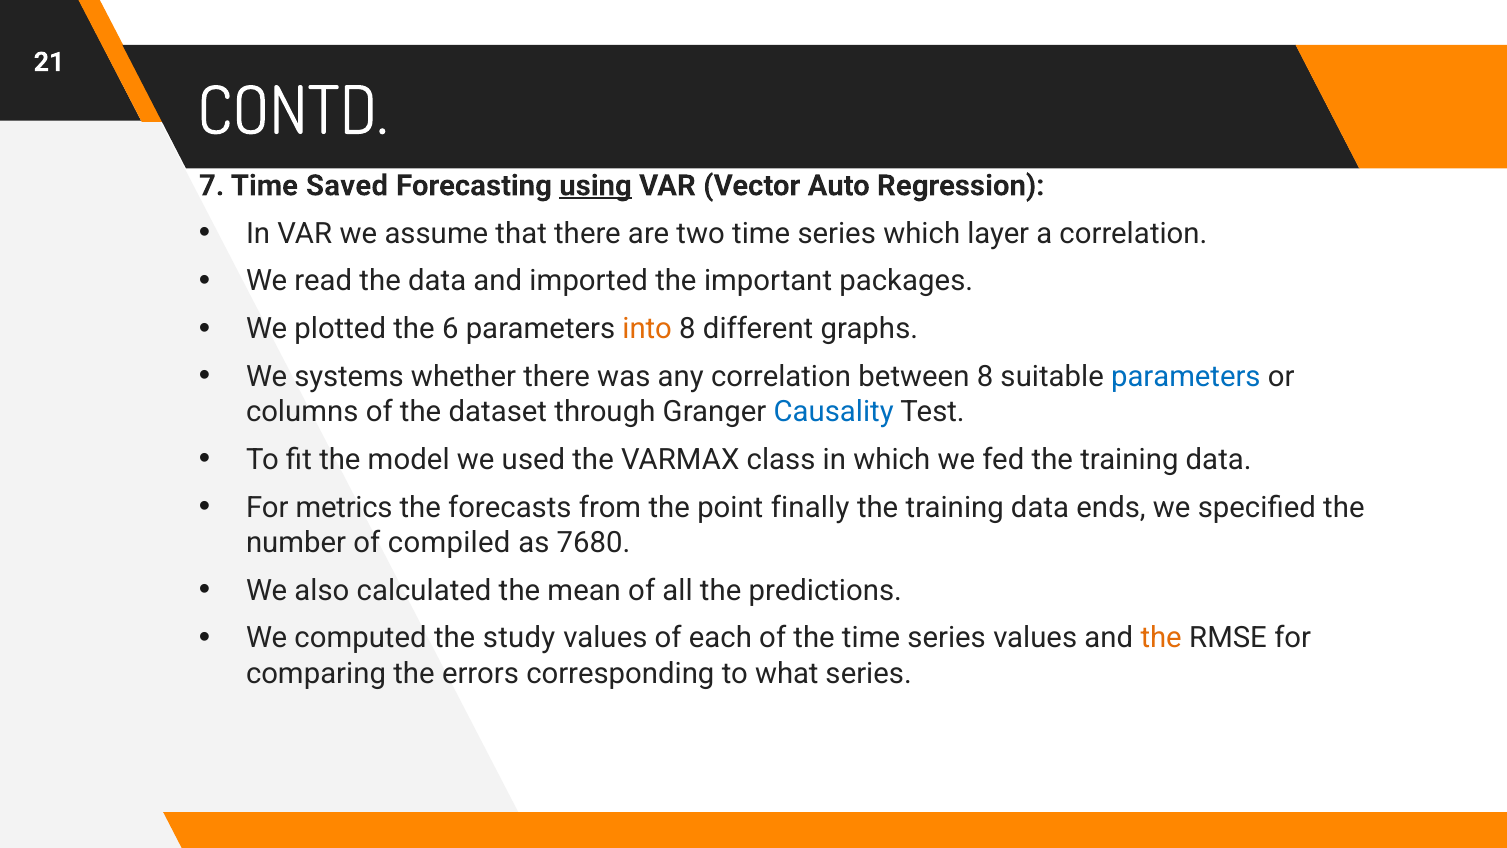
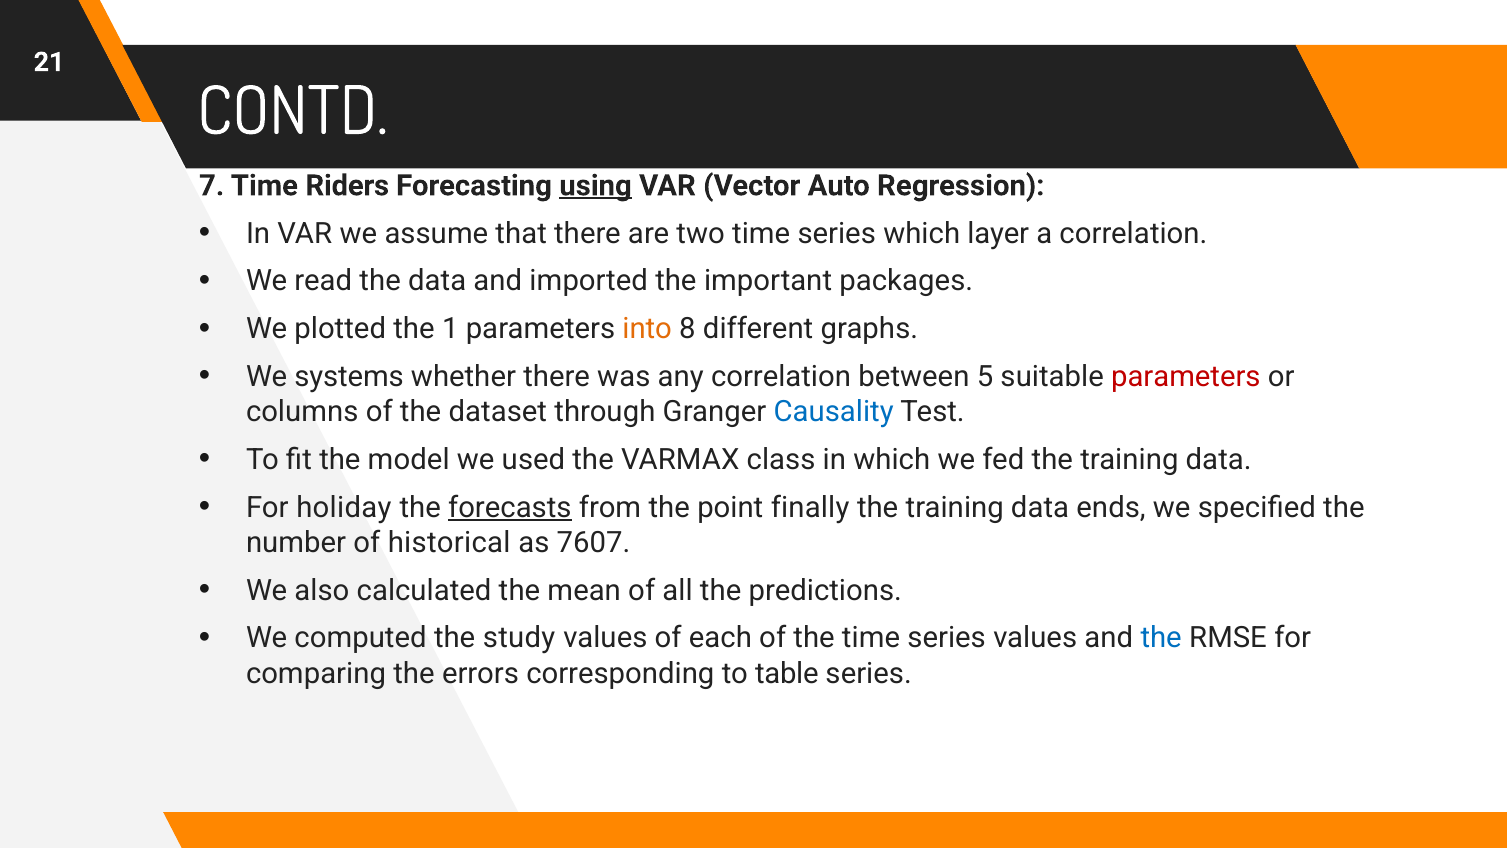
Saved: Saved -> Riders (347, 186)
6: 6 -> 1 (450, 329)
between 8: 8 -> 5 (985, 377)
parameters colour: blue -> red (1186, 377)
metrics: metrics -> holiday (344, 507)
forecasts underline: none -> present (510, 507)
compiled: compiled -> historical (449, 543)
7680: 7680 -> 7607 (593, 543)
the colour: orange -> blue (1161, 638)
what: what -> table (787, 673)
